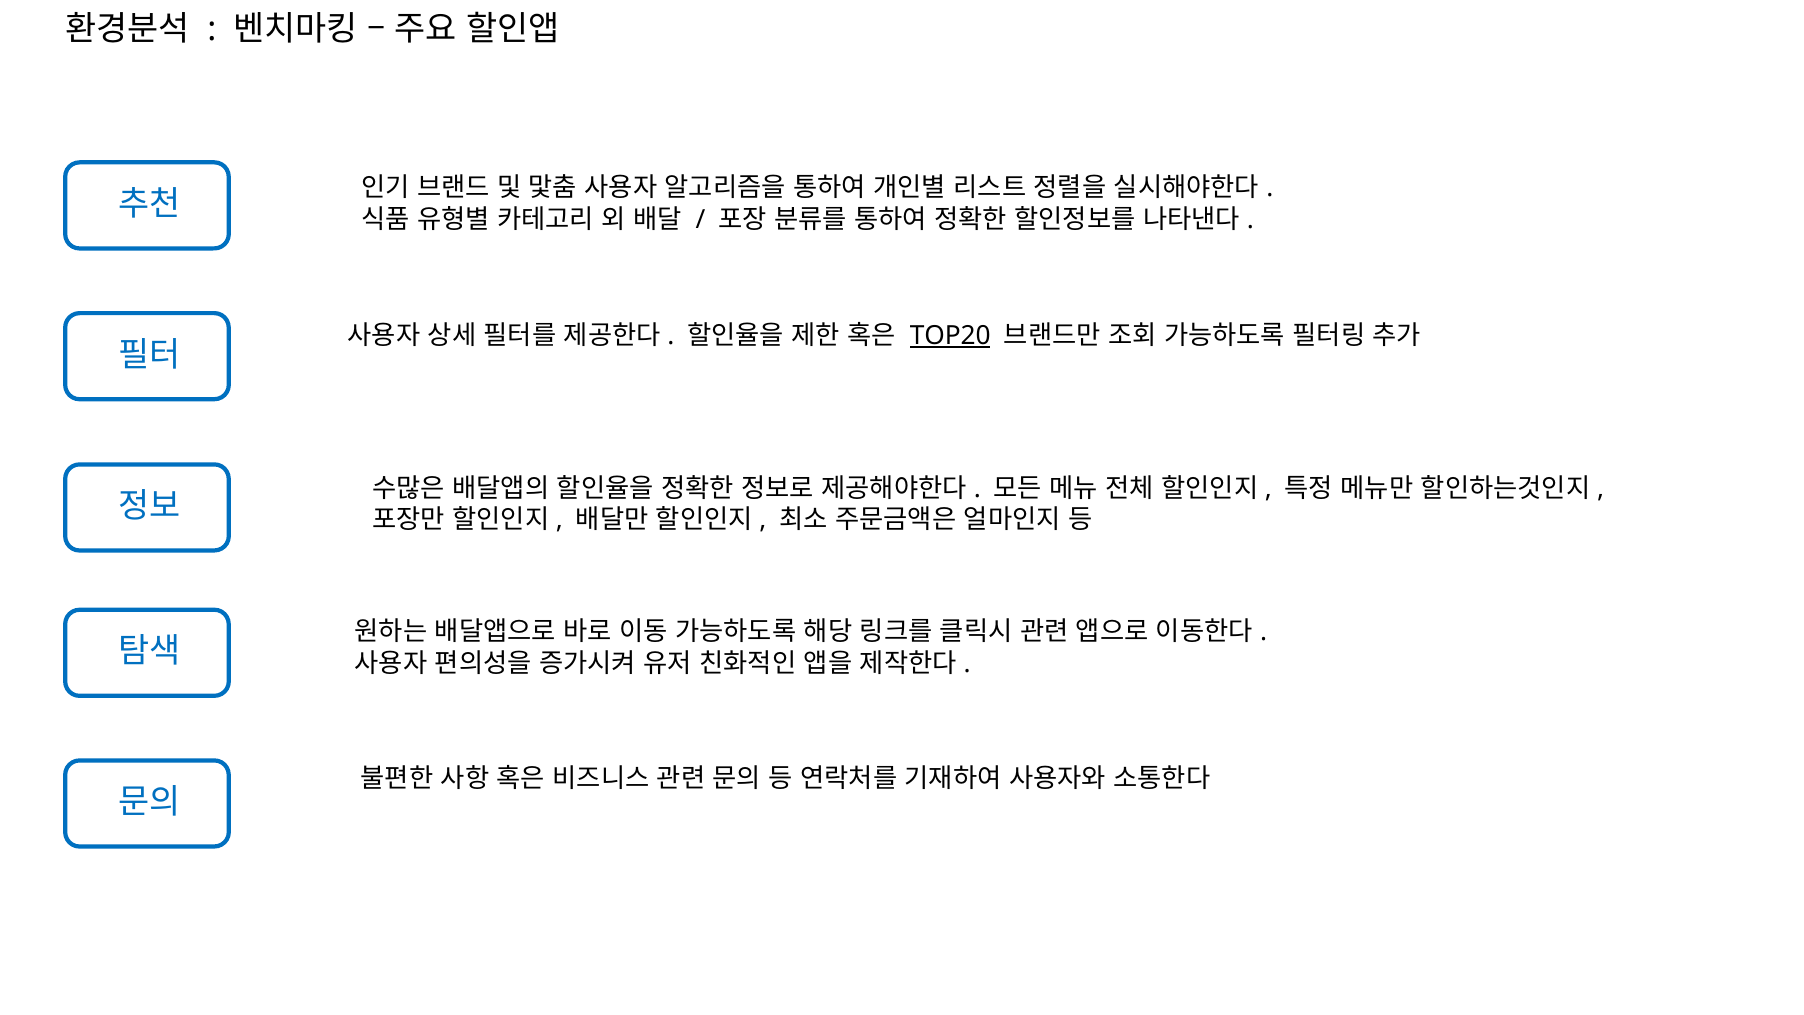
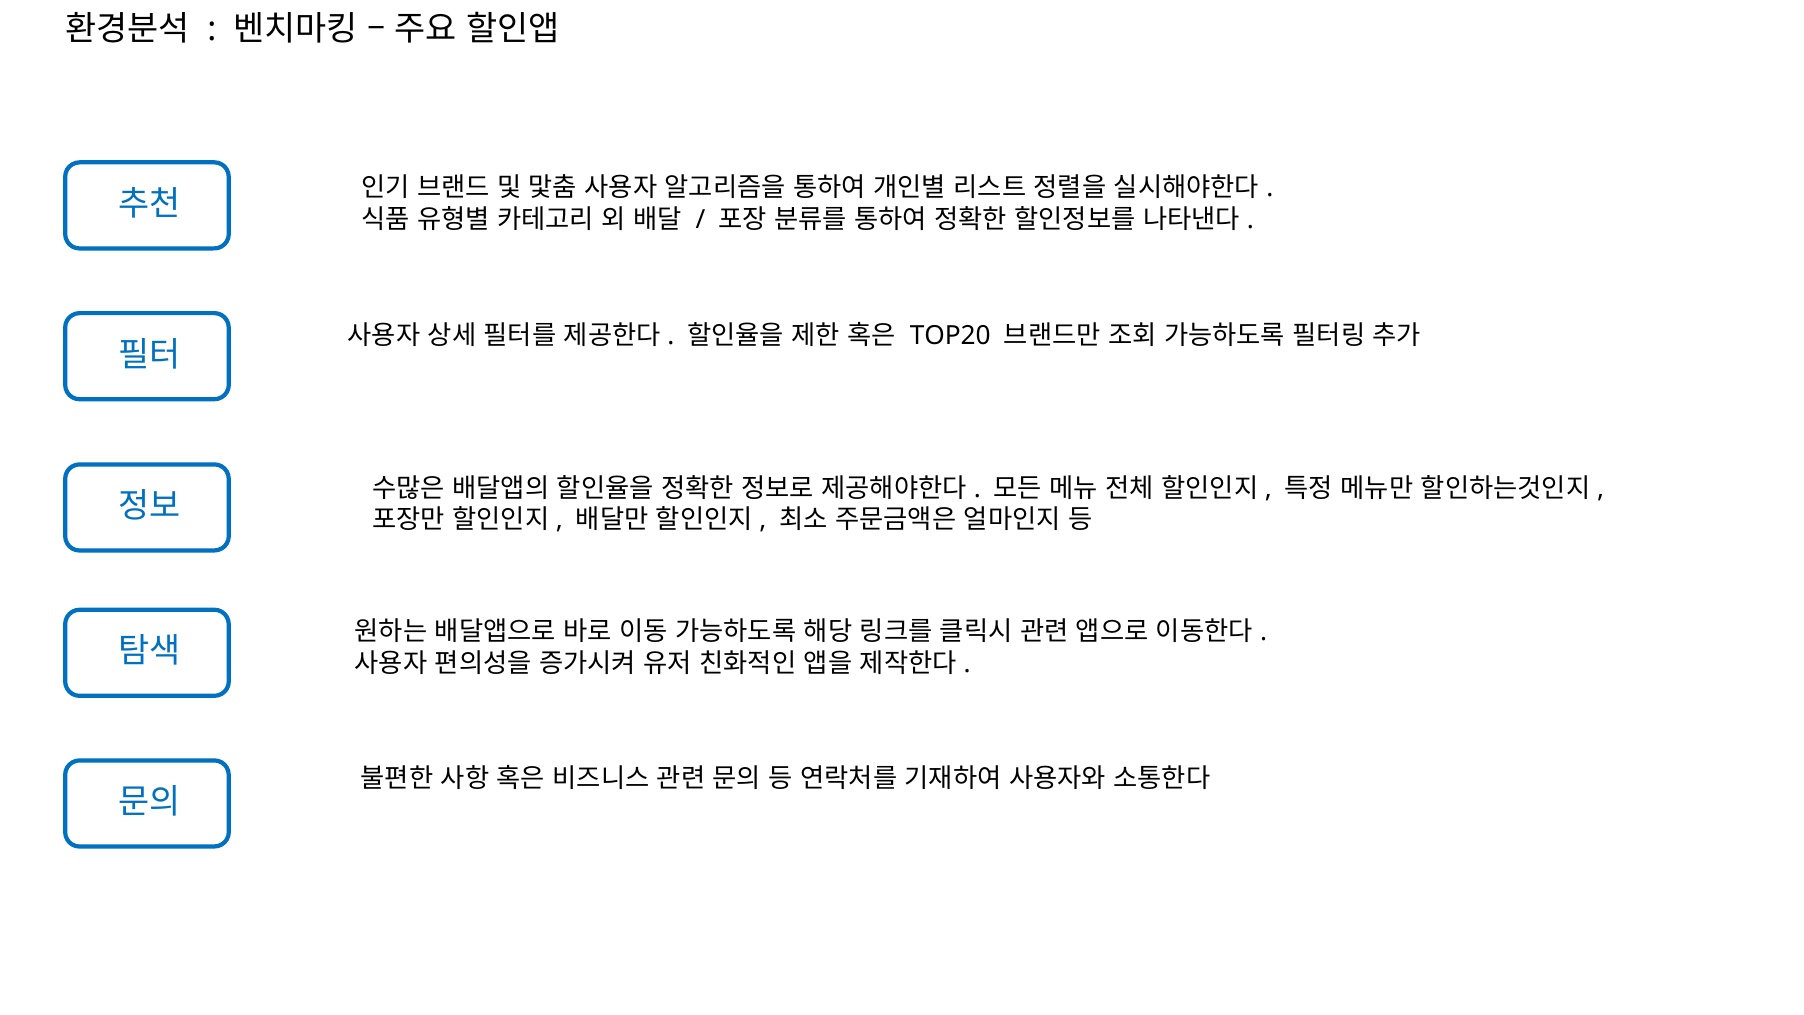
TOP20 underline: present -> none (950, 335)
